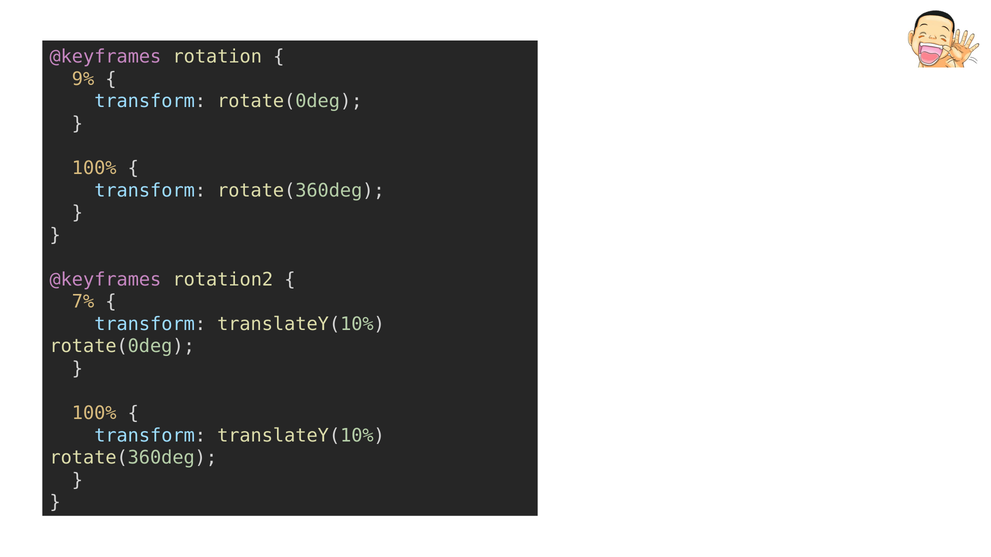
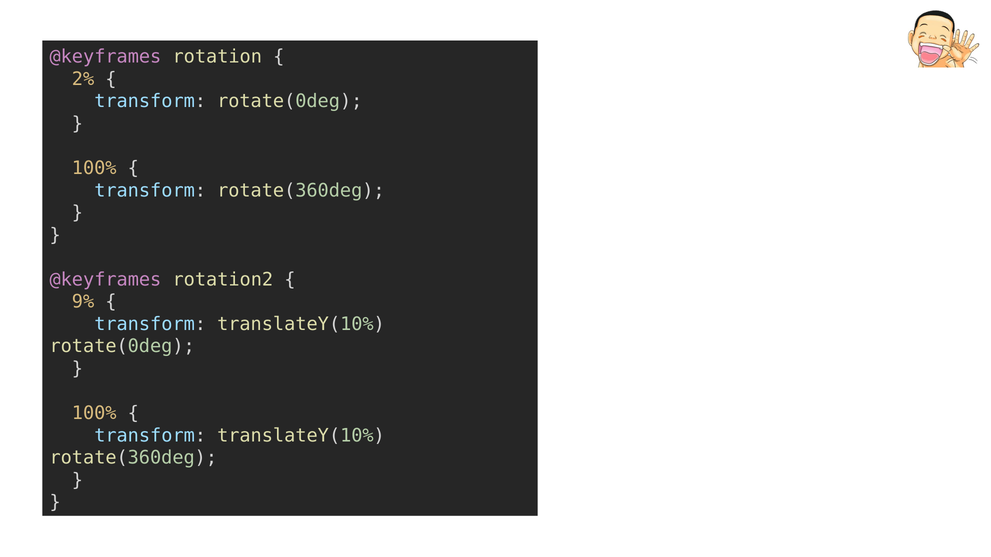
9%: 9% -> 2% (83, 79)
7%: 7% -> 9% (83, 302)
